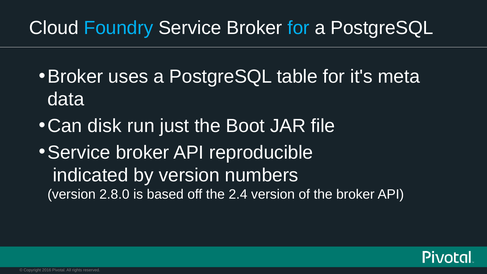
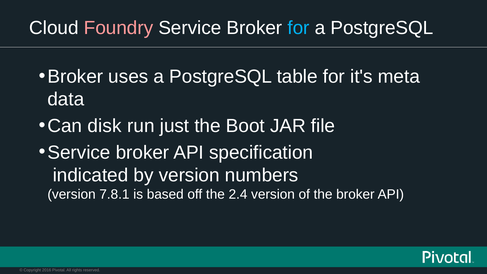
Foundry colour: light blue -> pink (118, 28)
reproducible: reproducible -> specification (261, 152)
2.8.0: 2.8.0 -> 7.8.1 (114, 194)
